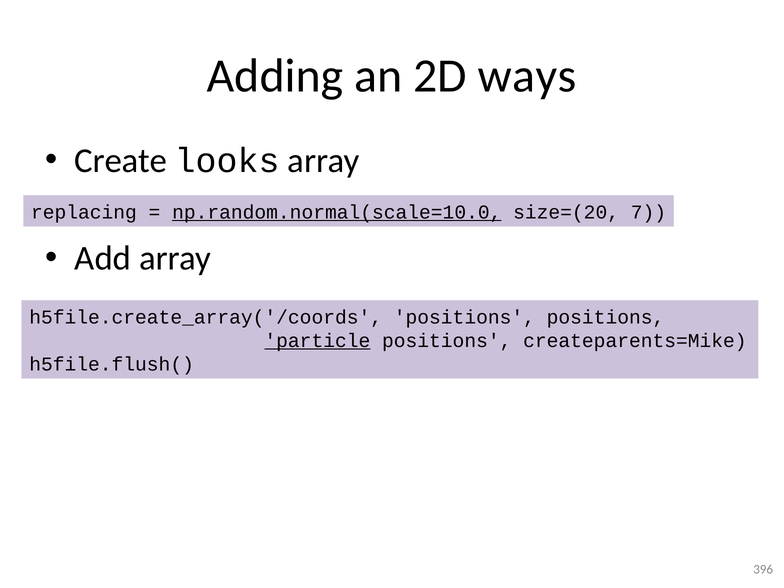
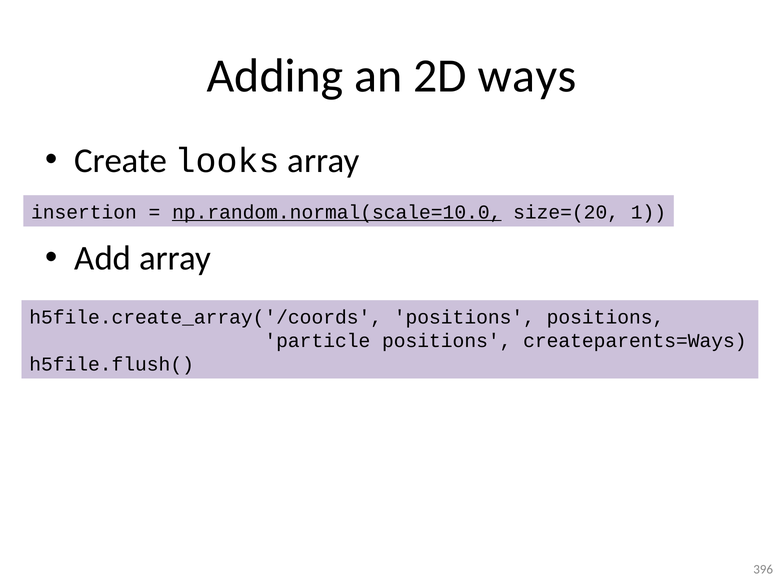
replacing: replacing -> insertion (84, 212)
7: 7 -> 1 (648, 212)
particle underline: present -> none (317, 341)
createparents=Mike: createparents=Mike -> createparents=Ways (635, 341)
